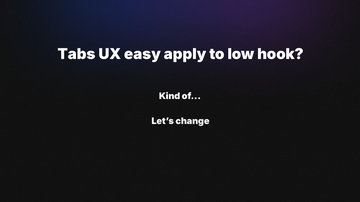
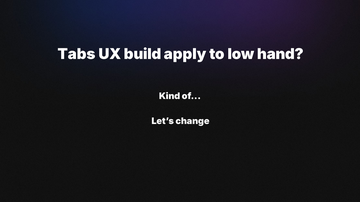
easy: easy -> build (143, 54)
hook: hook -> hand (280, 54)
